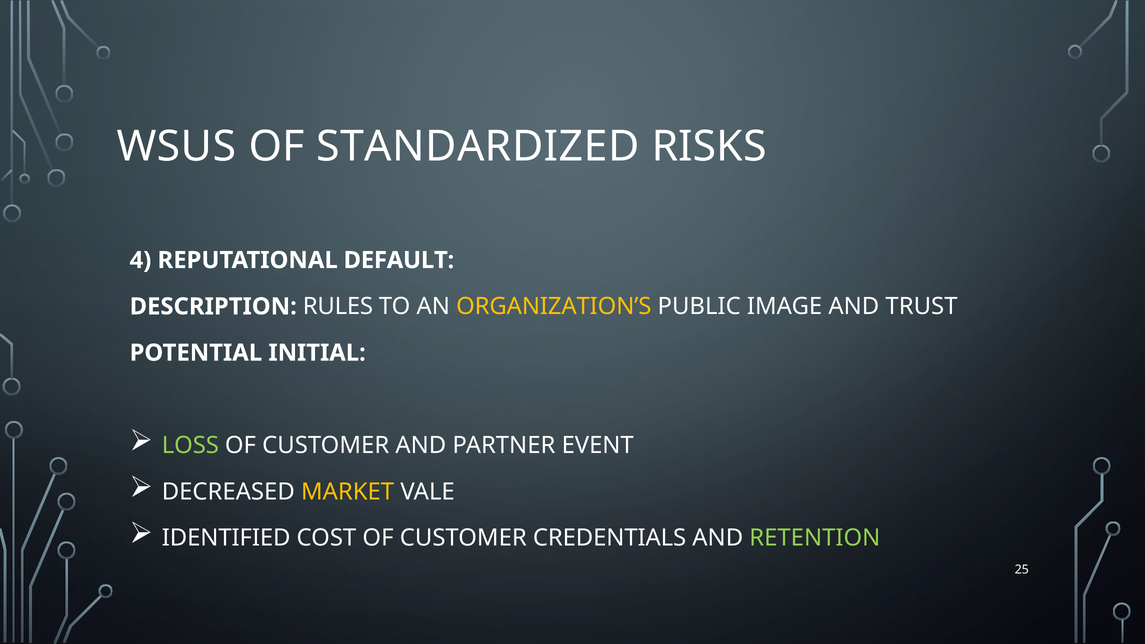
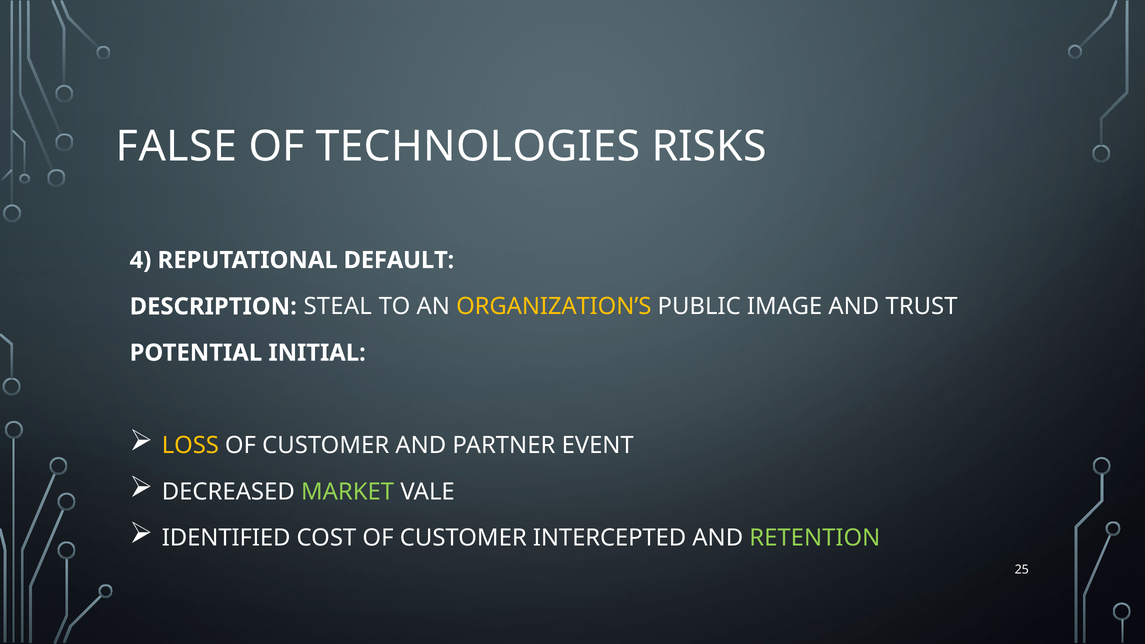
WSUS: WSUS -> FALSE (176, 146)
STANDARDIZED: STANDARDIZED -> TECHNOLOGIES (478, 146)
RULES: RULES -> STEAL (338, 307)
LOSS colour: light green -> yellow (190, 445)
MARKET colour: yellow -> light green (348, 492)
CREDENTIALS: CREDENTIALS -> INTERCEPTED (610, 538)
